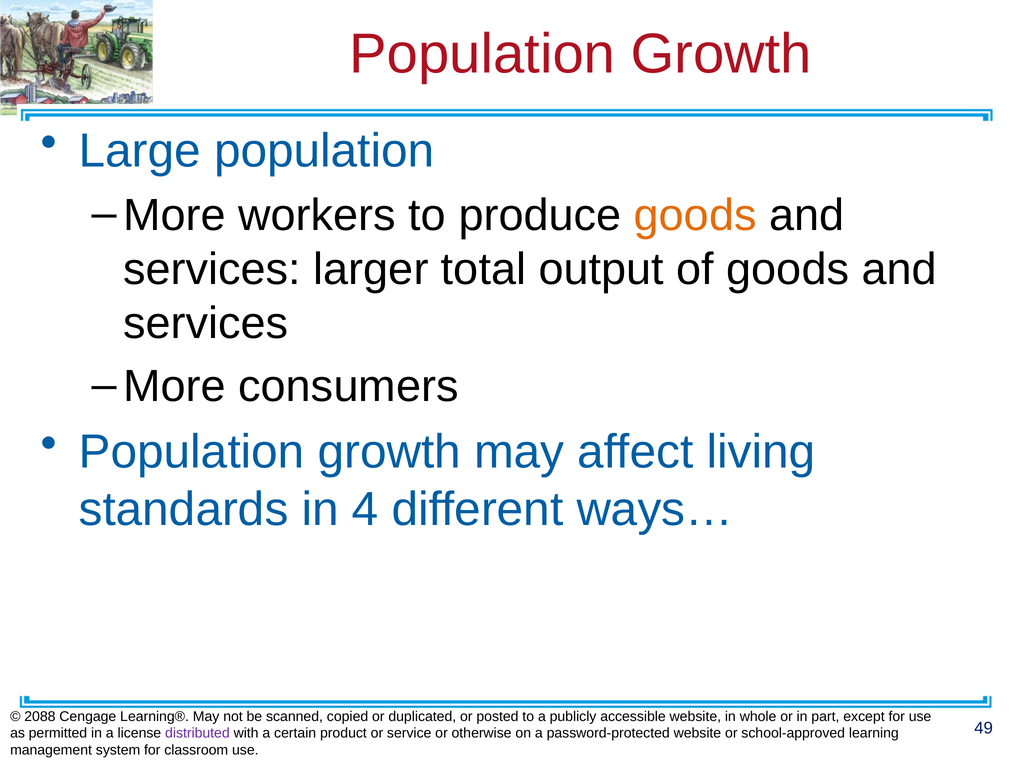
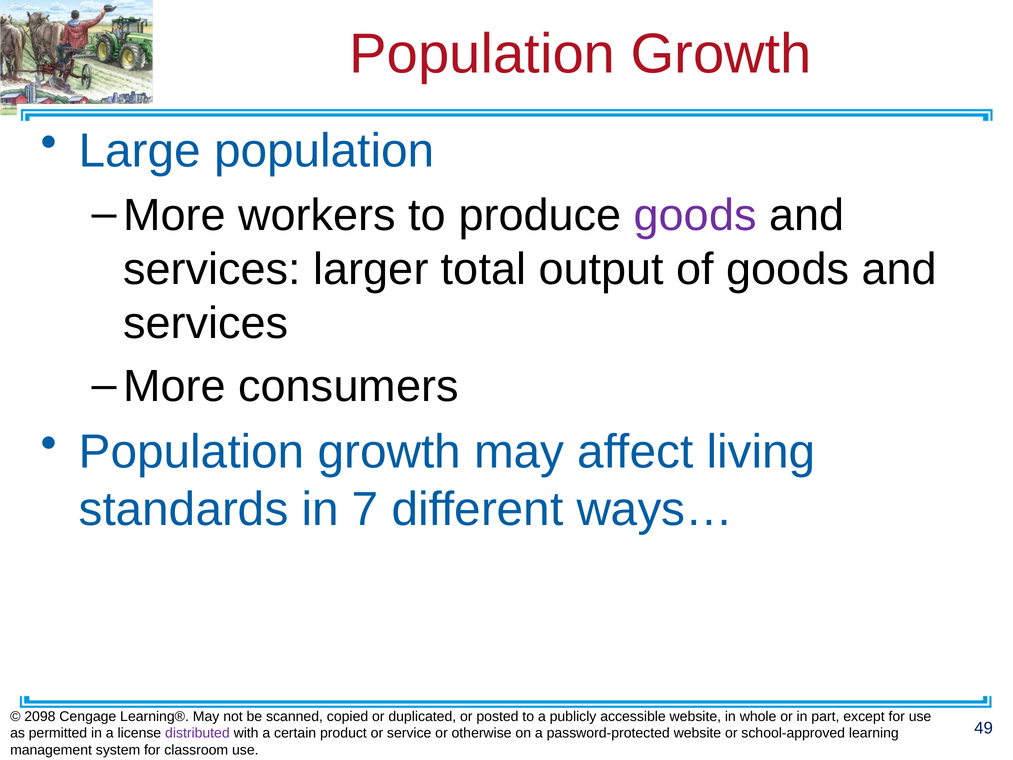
goods colour: orange -> purple (695, 215)
4: 4 -> 7 (365, 509)
2088: 2088 -> 2098 (40, 716)
